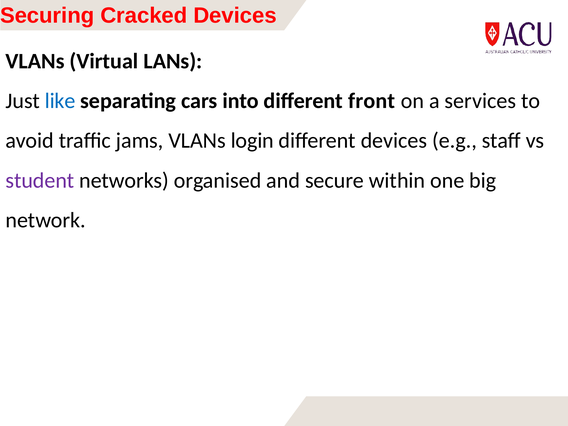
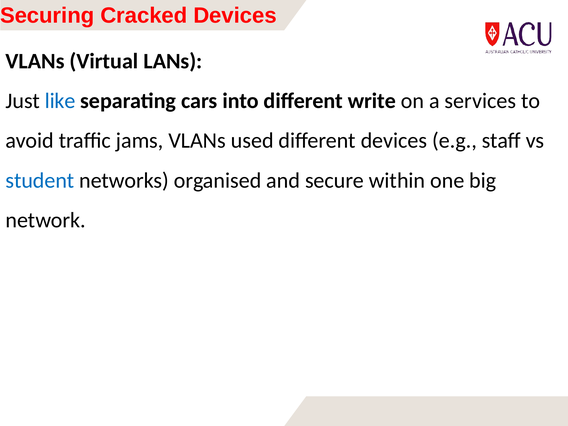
front: front -> write (372, 101)
login: login -> used (252, 141)
student colour: purple -> blue (40, 180)
